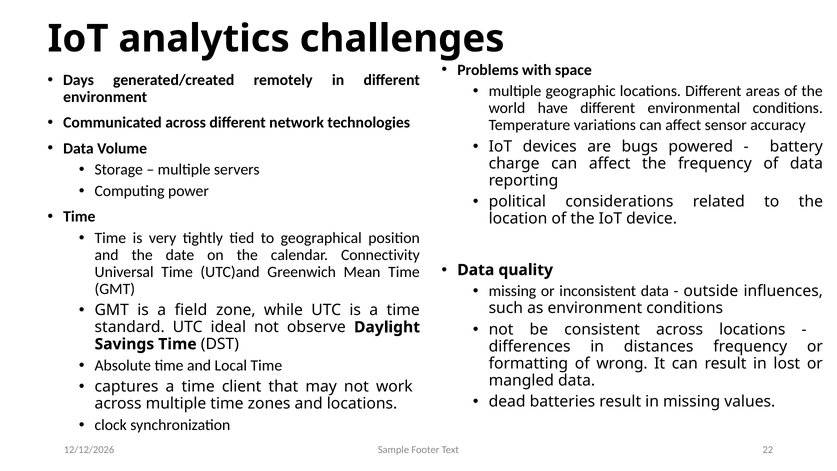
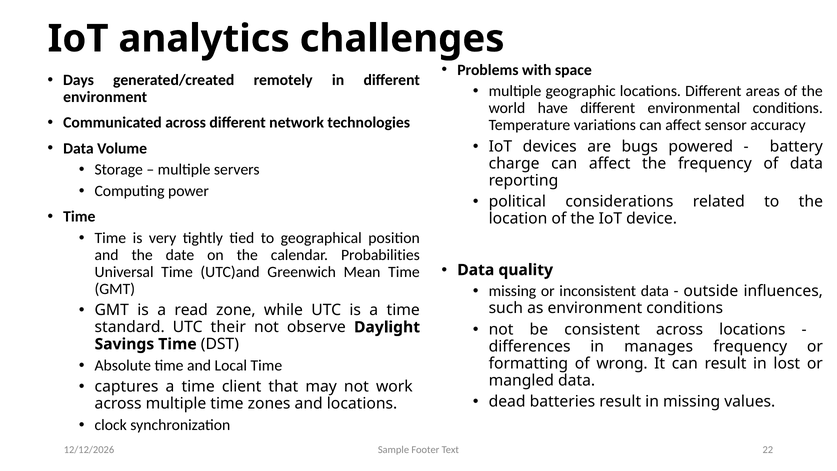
Connectivity: Connectivity -> Probabilities (380, 255)
field: field -> read (191, 310)
ideal: ideal -> their (228, 327)
distances: distances -> manages (659, 346)
